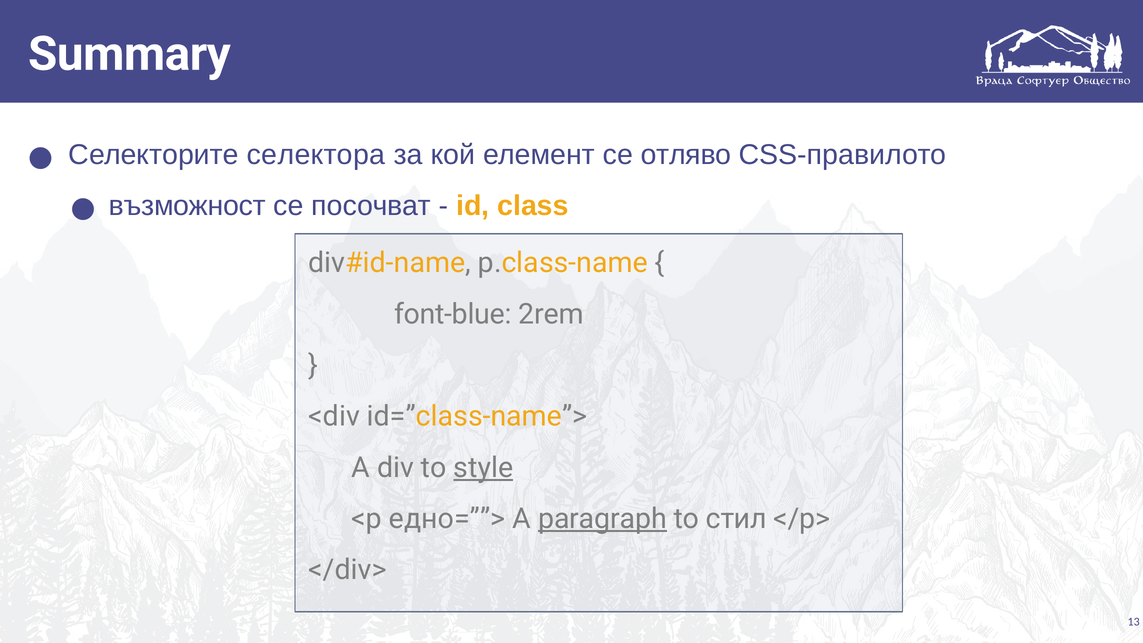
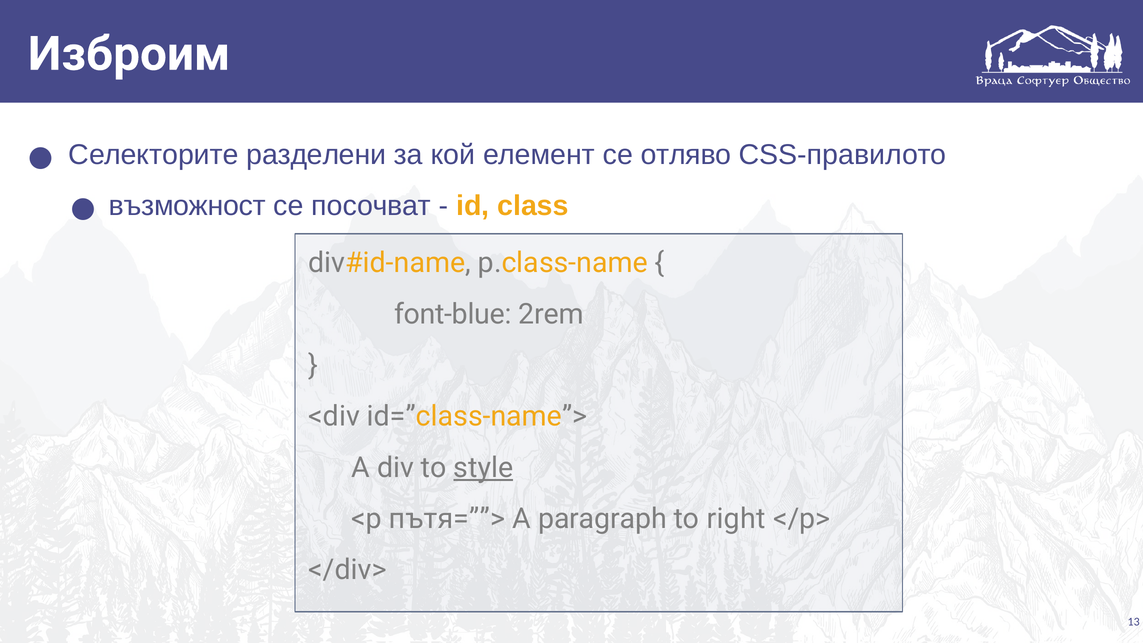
Summary: Summary -> Изброим (129, 54)
селектора: селектора -> разделени (316, 155)
едно=””>: едно=””> -> пътя=””> (447, 519)
paragraph underline: present -> none (603, 519)
стил: стил -> right (736, 519)
